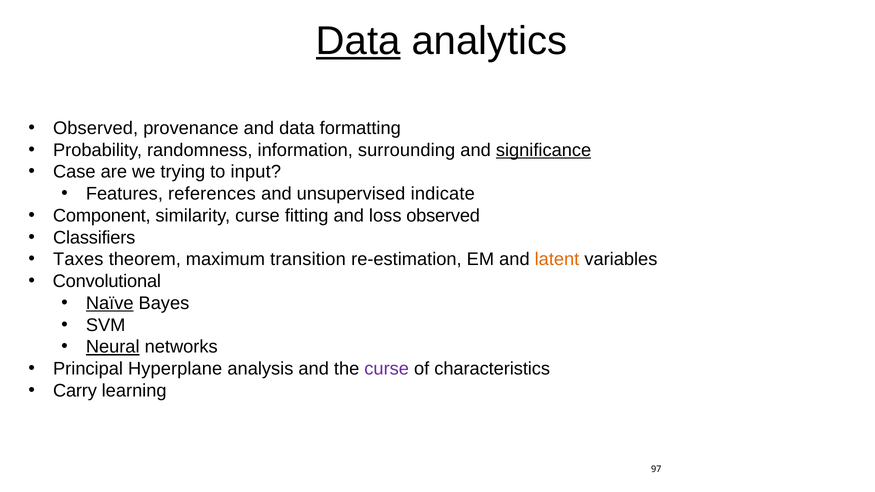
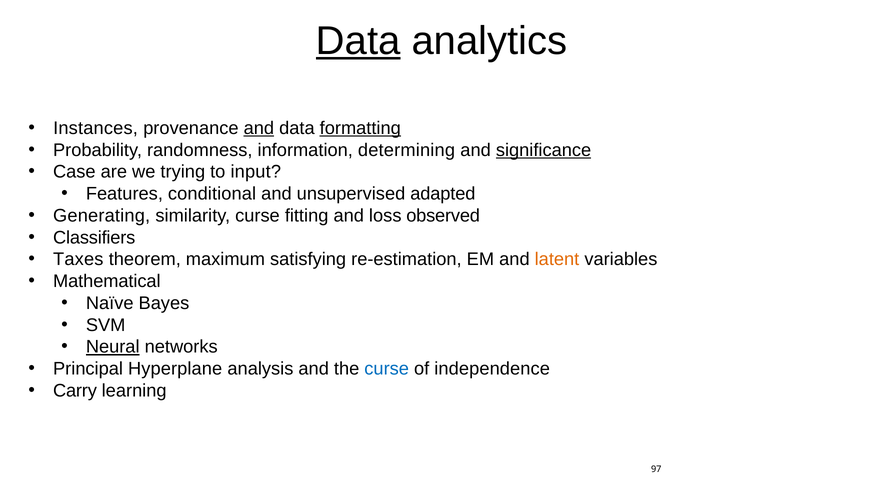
Observed: Observed -> Instances (96, 128)
and underline: none -> present (259, 128)
formatting underline: none -> present (360, 128)
surrounding: surrounding -> determining (407, 150)
references: references -> conditional (212, 194)
indicate: indicate -> adapted (443, 194)
Component: Component -> Generating (102, 216)
transition: transition -> satisfying (308, 260)
Convolutional: Convolutional -> Mathematical (107, 281)
Naïve underline: present -> none (110, 303)
curse colour: purple -> blue (387, 369)
characteristics: characteristics -> independence (492, 369)
